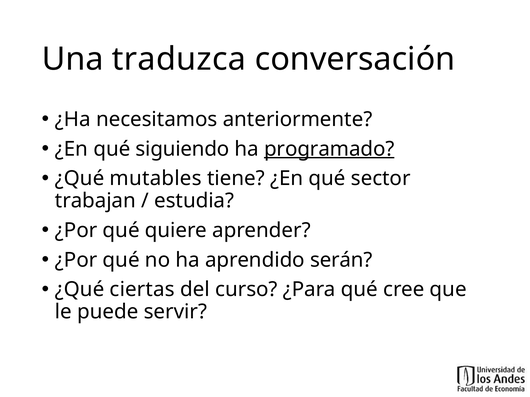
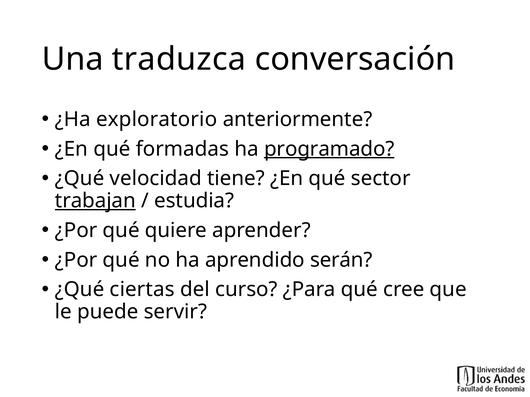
necesitamos: necesitamos -> exploratorio (157, 119)
siguiendo: siguiendo -> formadas (182, 149)
mutables: mutables -> velocidad (156, 179)
trabajan underline: none -> present (95, 201)
